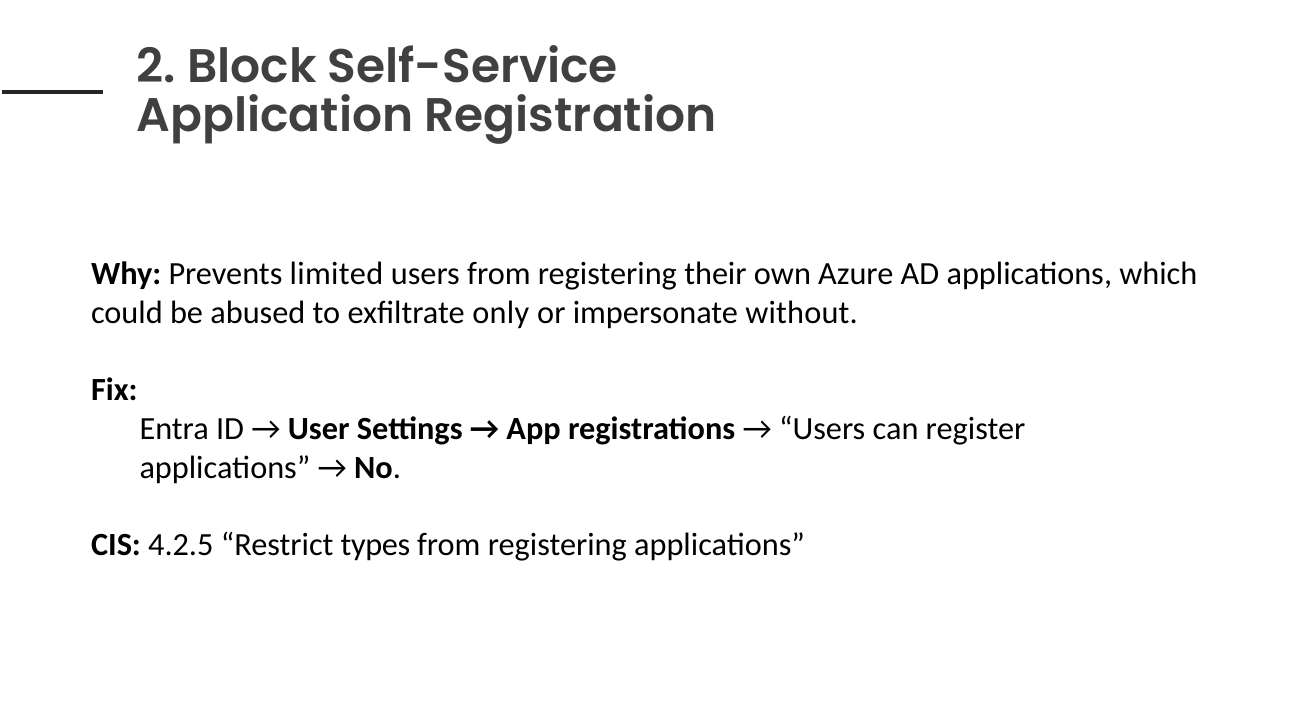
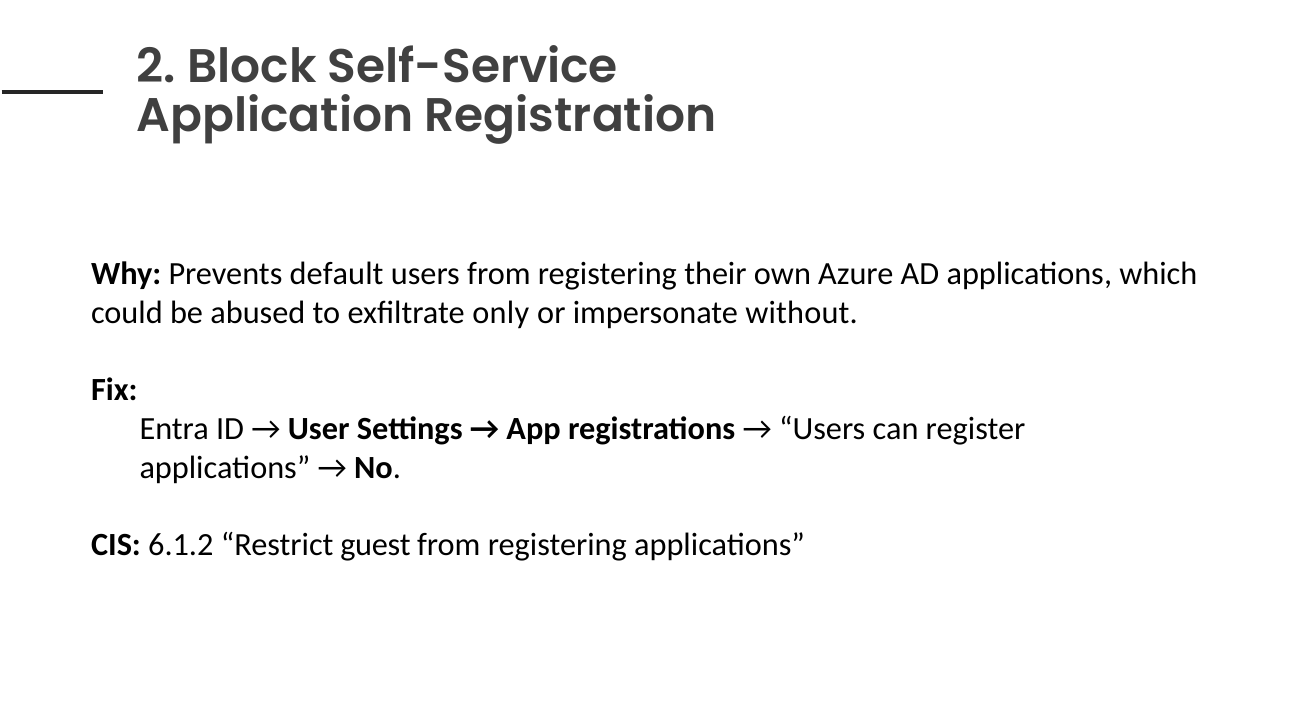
limited: limited -> default (337, 274)
4.2.5: 4.2.5 -> 6.1.2 (181, 545)
types: types -> guest (375, 545)
